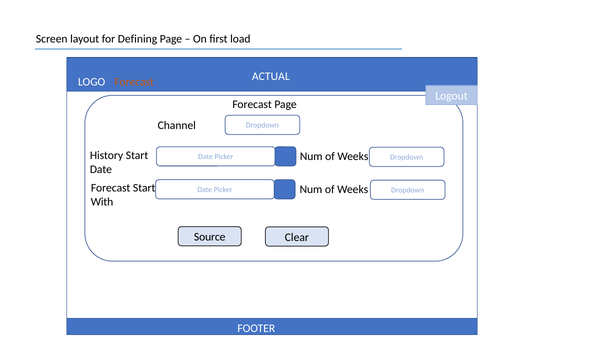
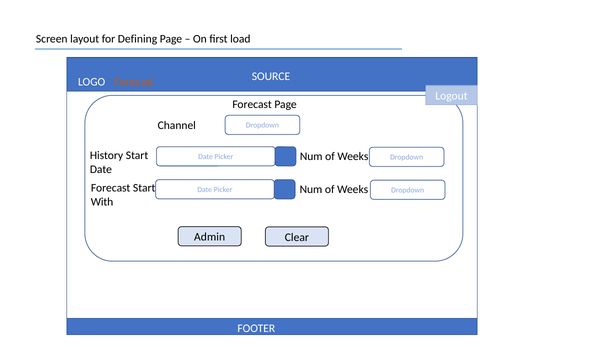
ACTUAL: ACTUAL -> SOURCE (271, 76)
Source: Source -> Admin (210, 237)
